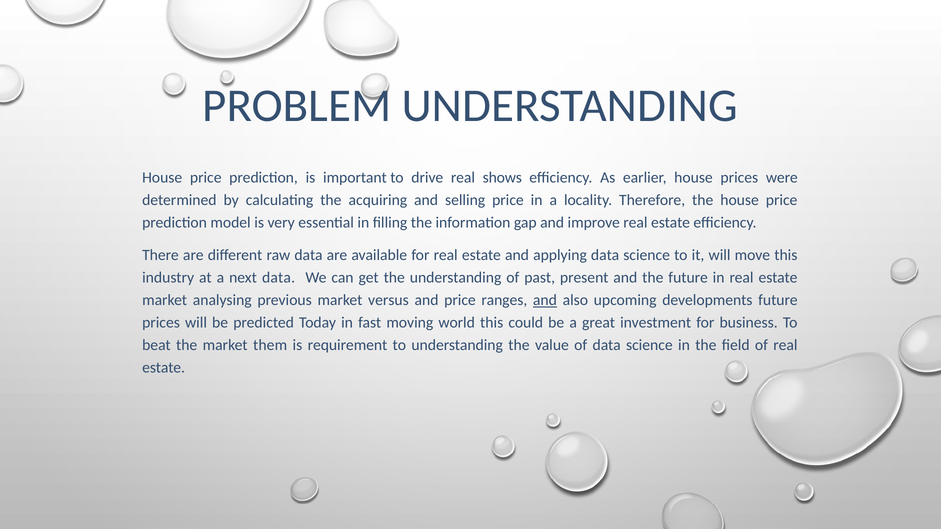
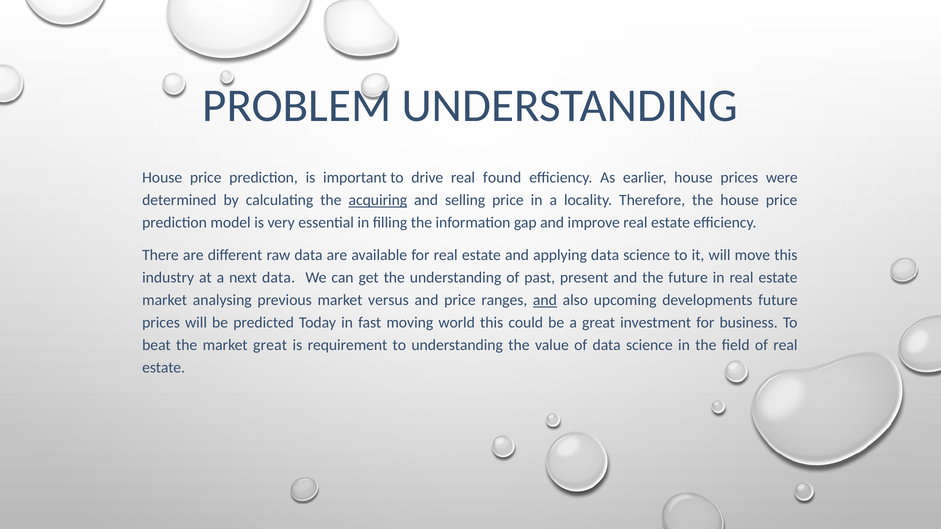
shows: shows -> found (502, 178)
acquiring underline: none -> present (378, 200)
market them: them -> great (270, 345)
